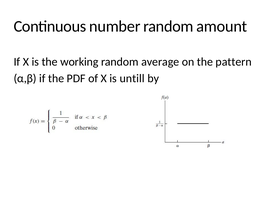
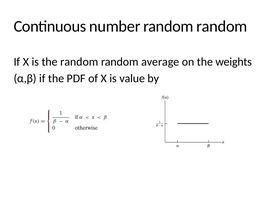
amount: amount -> random (222, 26)
the working: working -> random (79, 62)
pattern: pattern -> weights (234, 62)
untill: untill -> value (132, 78)
